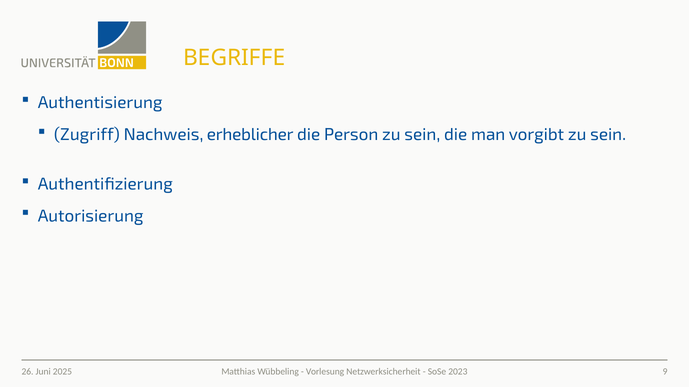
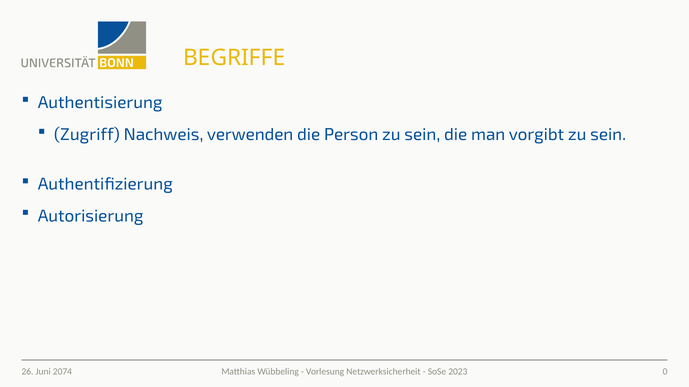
erheblicher: erheblicher -> verwenden (250, 135)
9: 9 -> 0 (665, 372)
2025: 2025 -> 2074 (62, 372)
